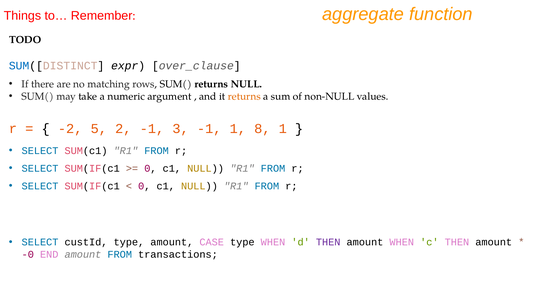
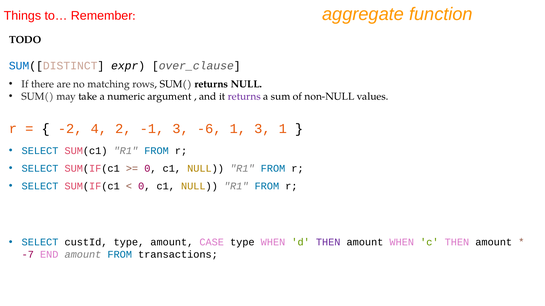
returns colour: orange -> purple (244, 97)
5: 5 -> 4 (99, 129)
3 -1: -1 -> -6 (209, 129)
1 8: 8 -> 3 (262, 129)
-0: -0 -> -7 (28, 255)
